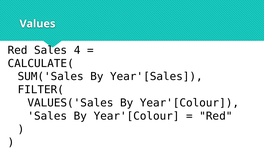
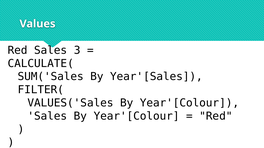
4: 4 -> 3 (77, 50)
